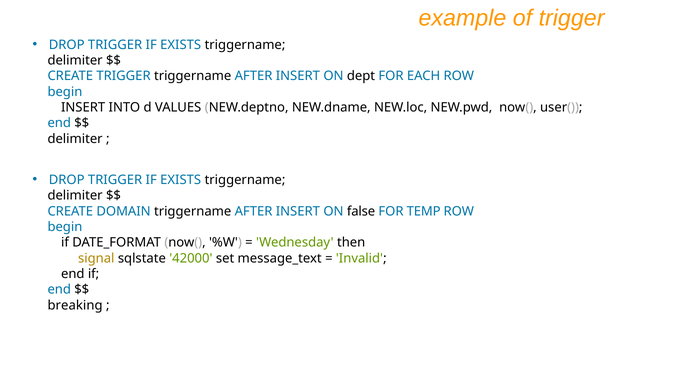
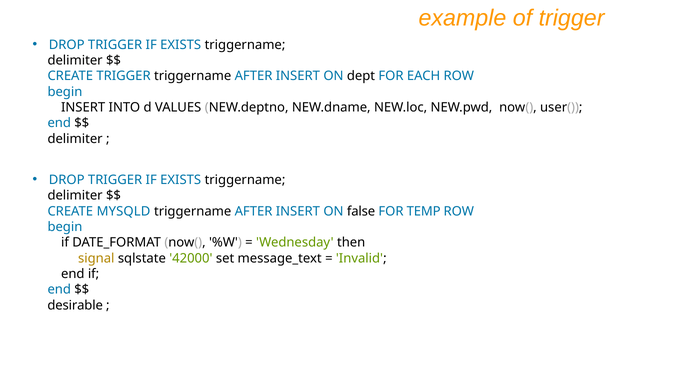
DOMAIN: DOMAIN -> MYSQLD (123, 211)
breaking: breaking -> desirable (75, 305)
